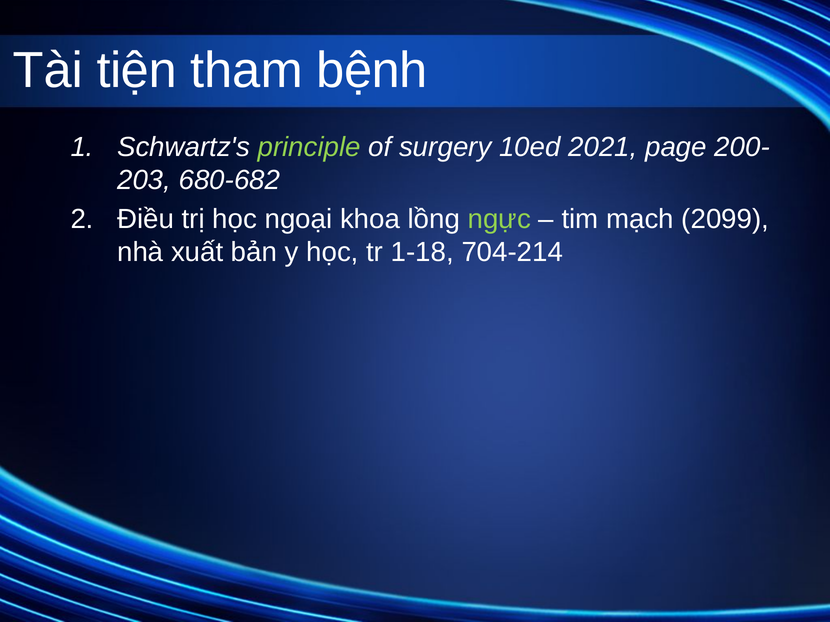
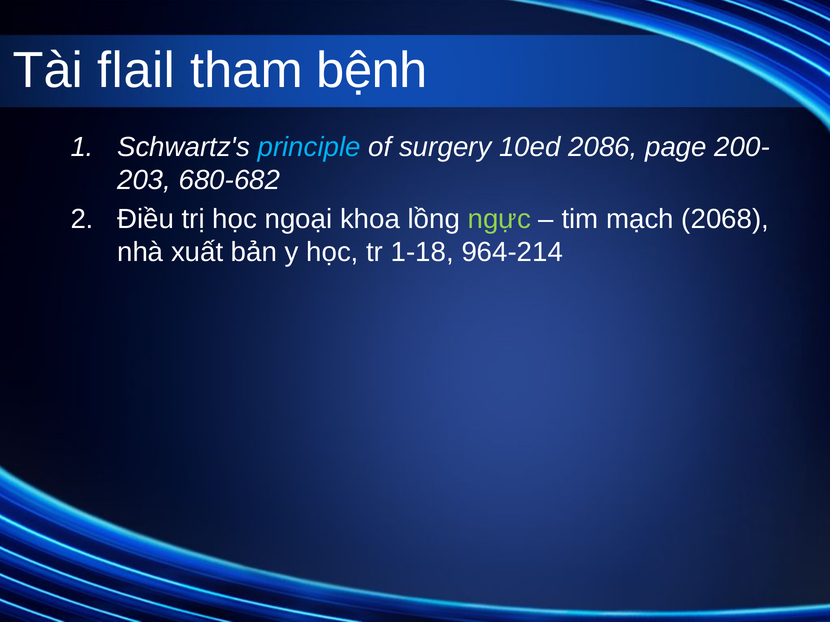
tiện: tiện -> flail (136, 71)
principle colour: light green -> light blue (309, 147)
2021: 2021 -> 2086 (603, 147)
2099: 2099 -> 2068 (725, 219)
704-214: 704-214 -> 964-214 (512, 252)
